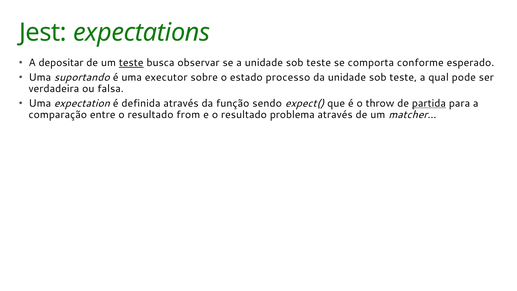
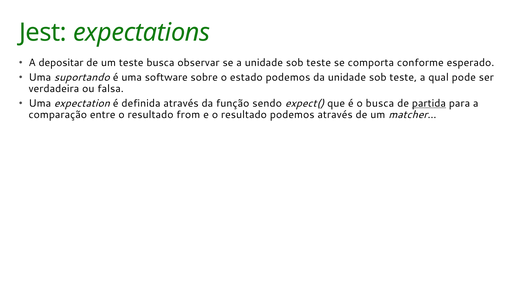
teste underline: present -> none (131, 63)
executor: executor -> software (166, 77)
estado processo: processo -> podemos (288, 77)
o throw: throw -> busca (380, 103)
resultado problema: problema -> podemos (292, 115)
